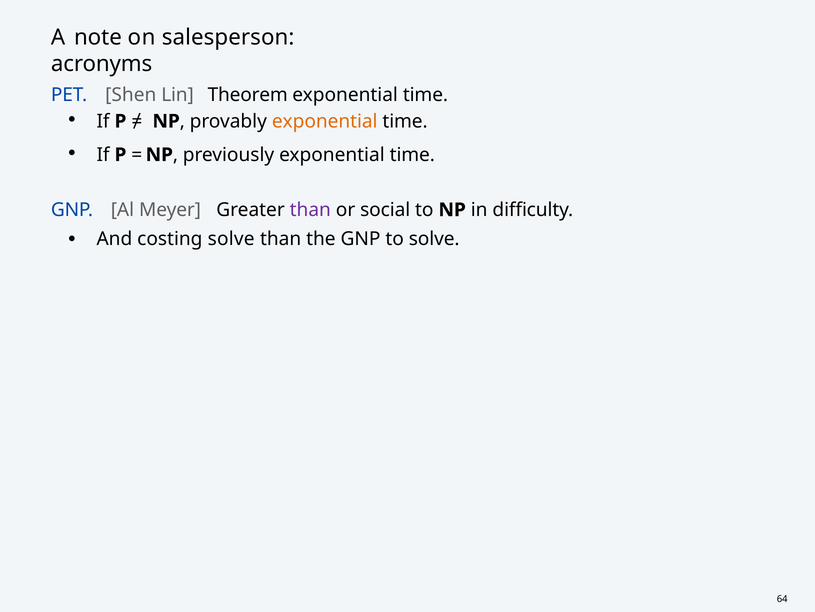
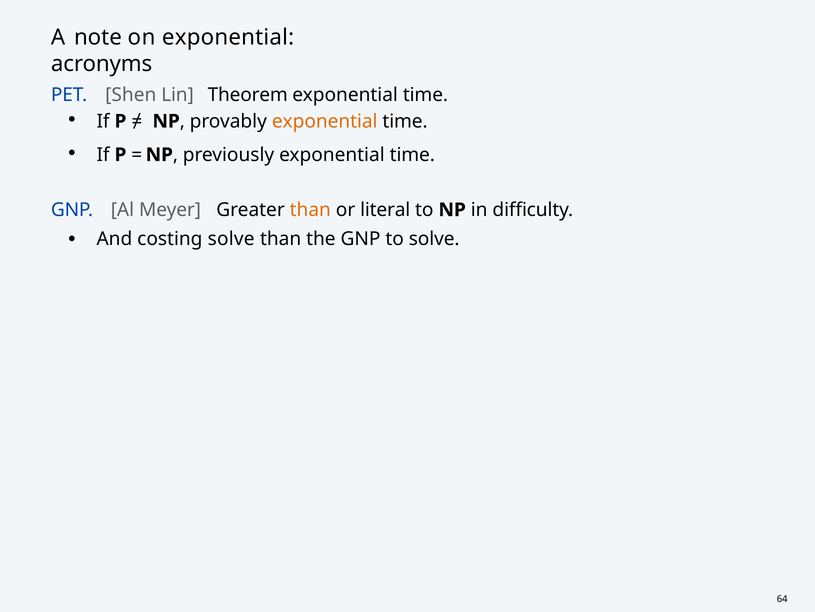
on salesperson: salesperson -> exponential (228, 37)
than colour: purple -> orange (310, 210)
social: social -> literal (385, 210)
